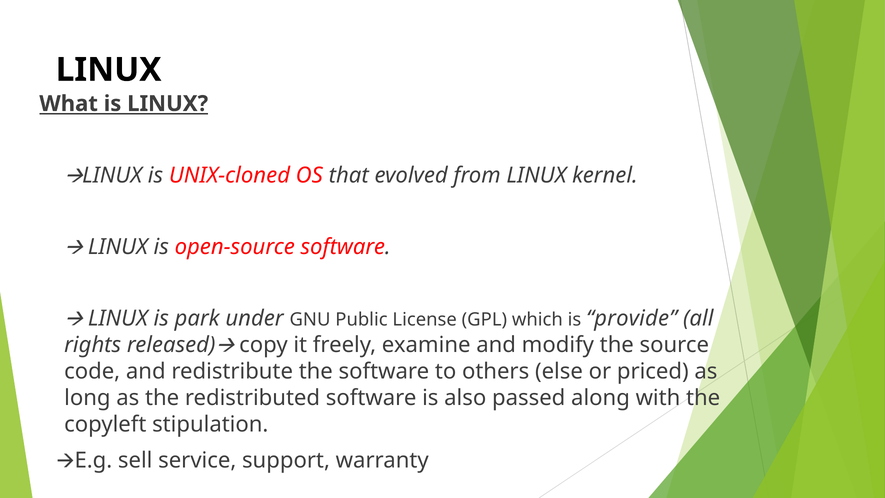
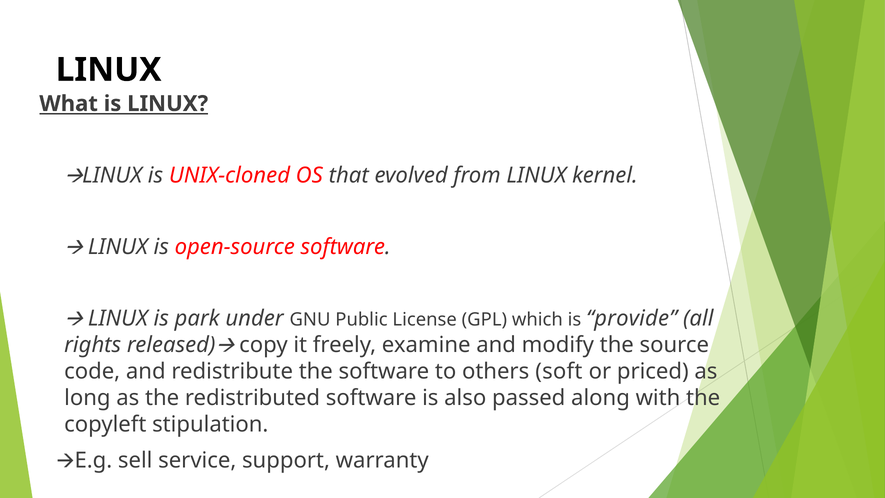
else: else -> soft (559, 371)
